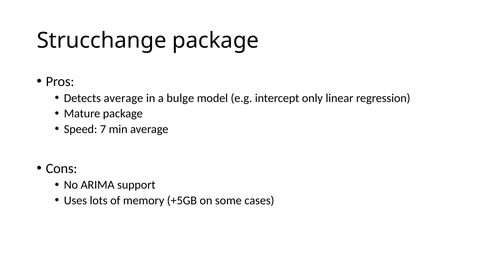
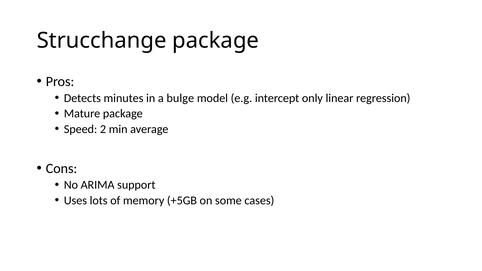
Detects average: average -> minutes (124, 98)
7: 7 -> 2 (103, 129)
